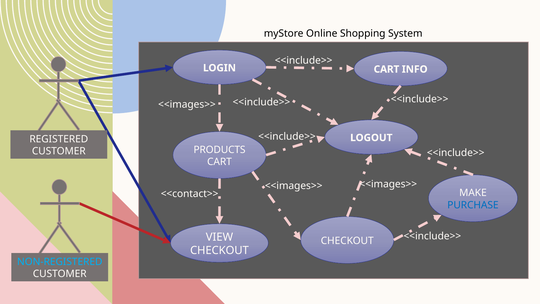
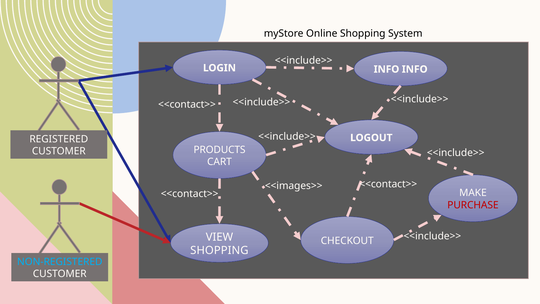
CART: CART -> INFO (386, 69)
<<images>>: <<images>> -> <<contact>> (187, 105)
<<images>>: <<images>> -> <<contact>> (388, 184)
PURCHASE colour: blue -> red (473, 205)
CHECKOUT: CHECKOUT -> SHOPPING (219, 250)
